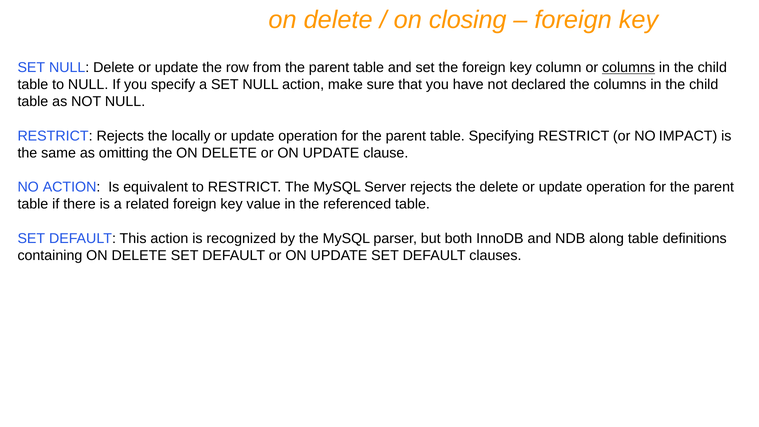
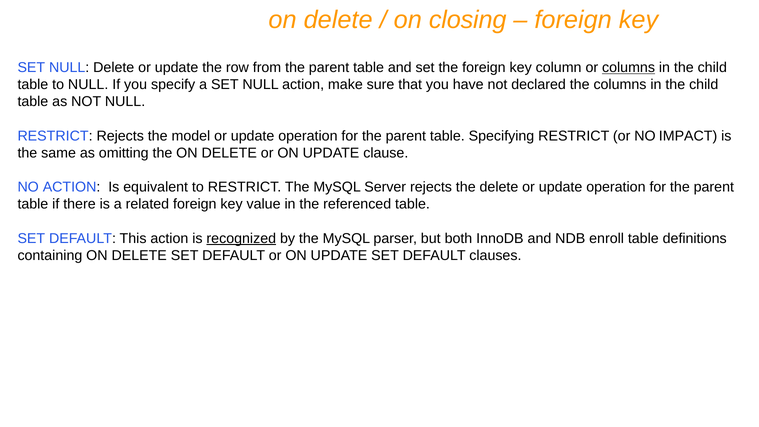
locally: locally -> model (191, 136)
recognized underline: none -> present (241, 238)
along: along -> enroll (607, 238)
